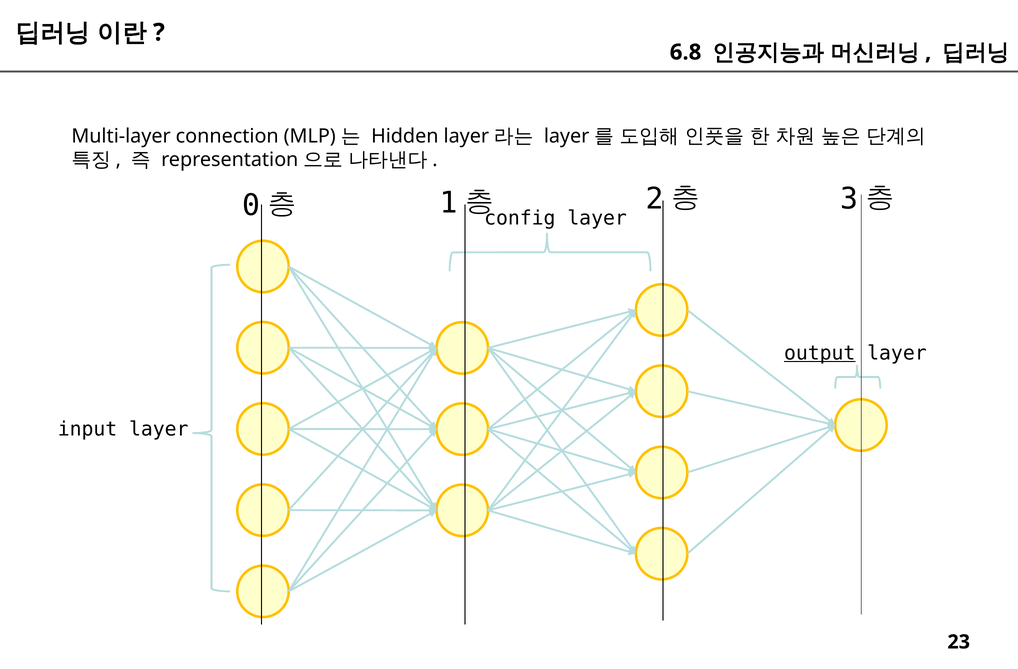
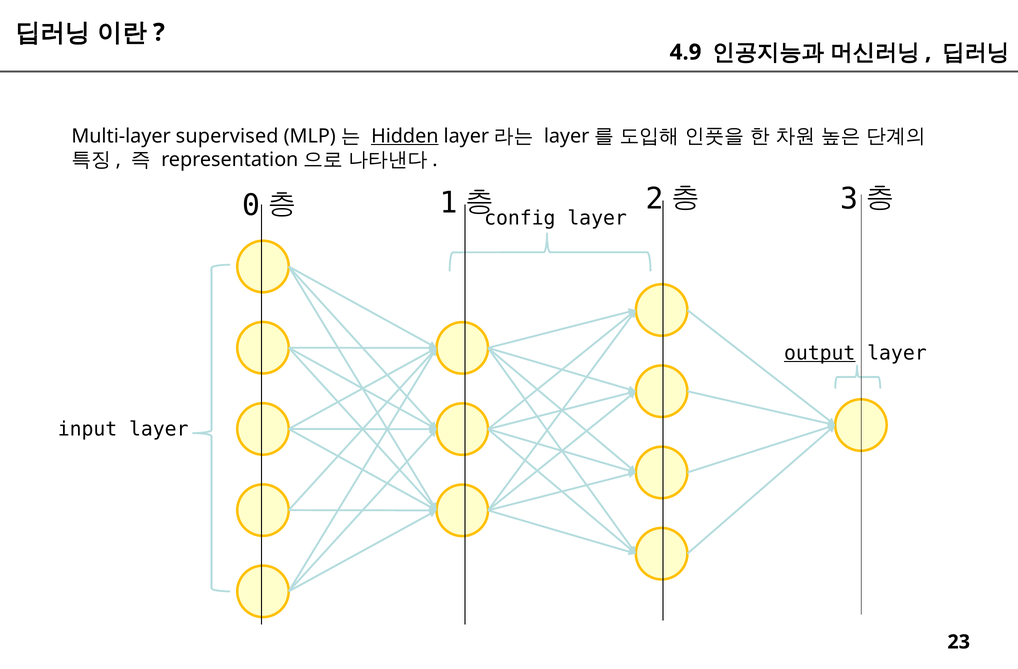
6.8: 6.8 -> 4.9 (686, 52)
connection: connection -> supervised (227, 136)
Hidden underline: none -> present (405, 136)
